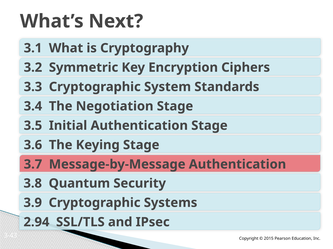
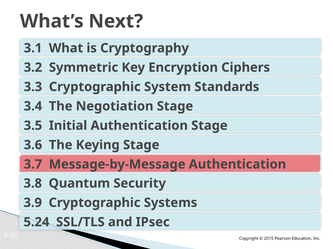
2.94: 2.94 -> 5.24 (36, 223)
